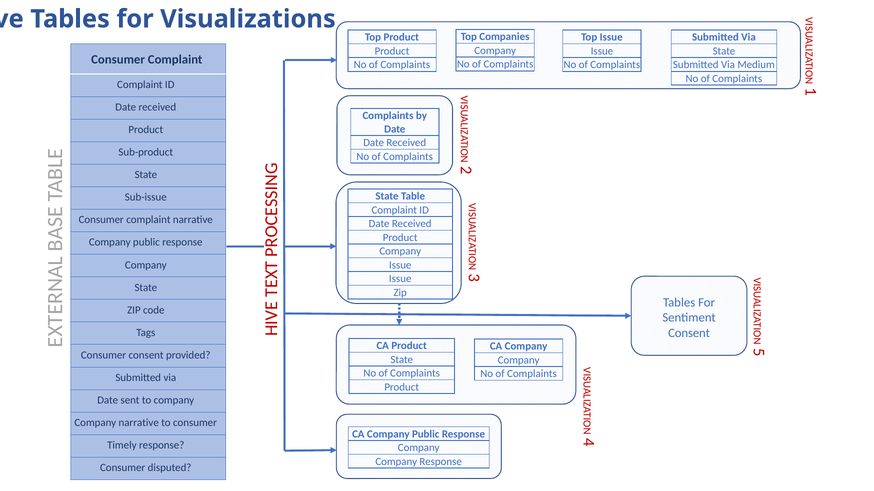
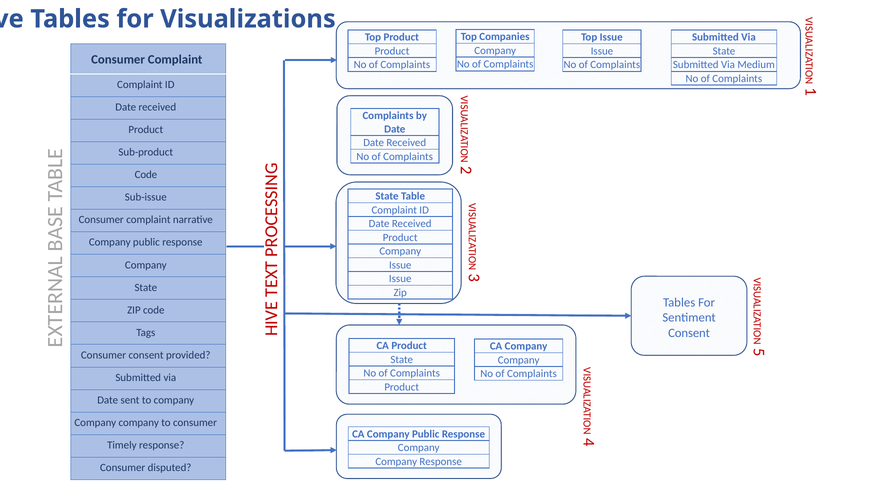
State: State -> Code (146, 175)
narrative: narrative -> company (139, 423)
